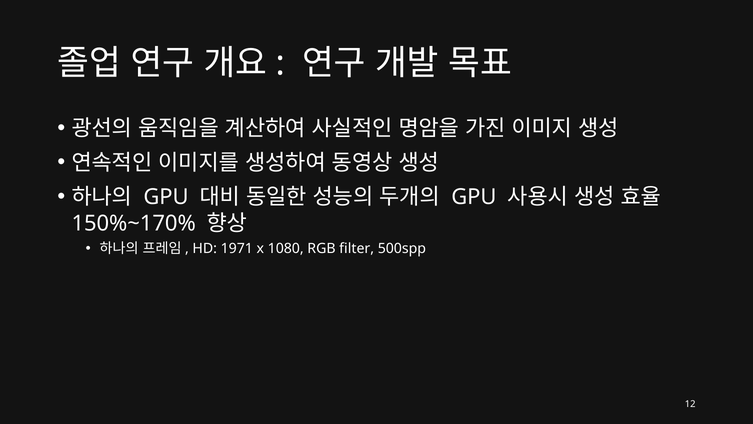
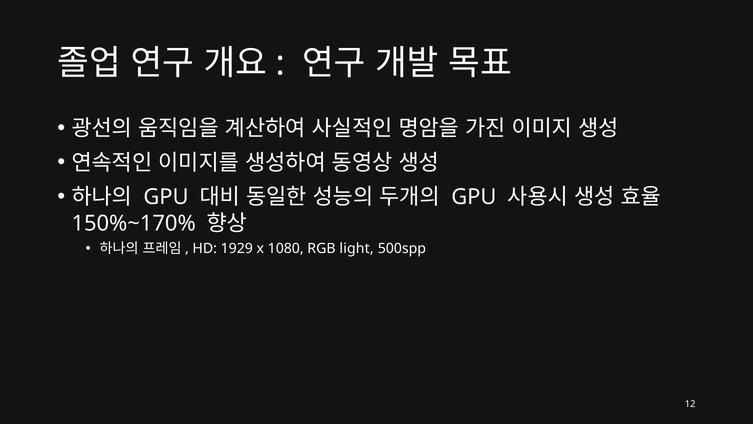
1971: 1971 -> 1929 (237, 248)
filter: filter -> light (357, 248)
